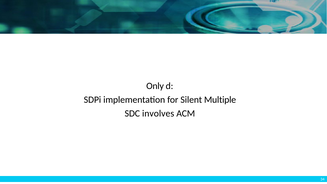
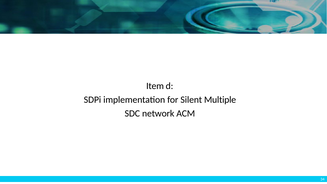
Only: Only -> Item (155, 86)
involves: involves -> network (158, 113)
